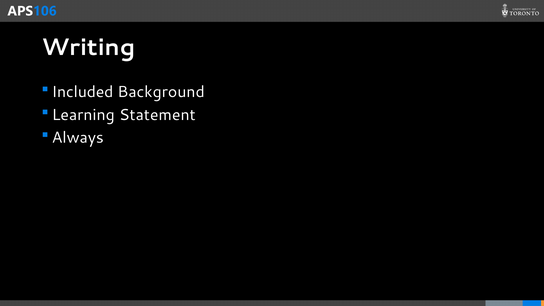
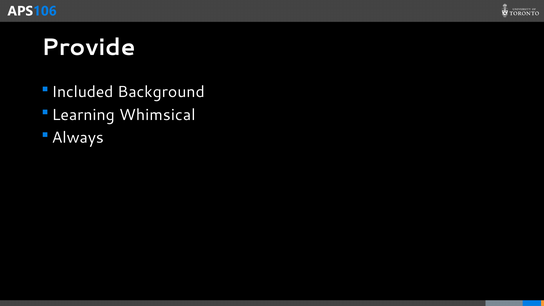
Writing: Writing -> Provide (88, 47)
Statement: Statement -> Whimsical (157, 115)
